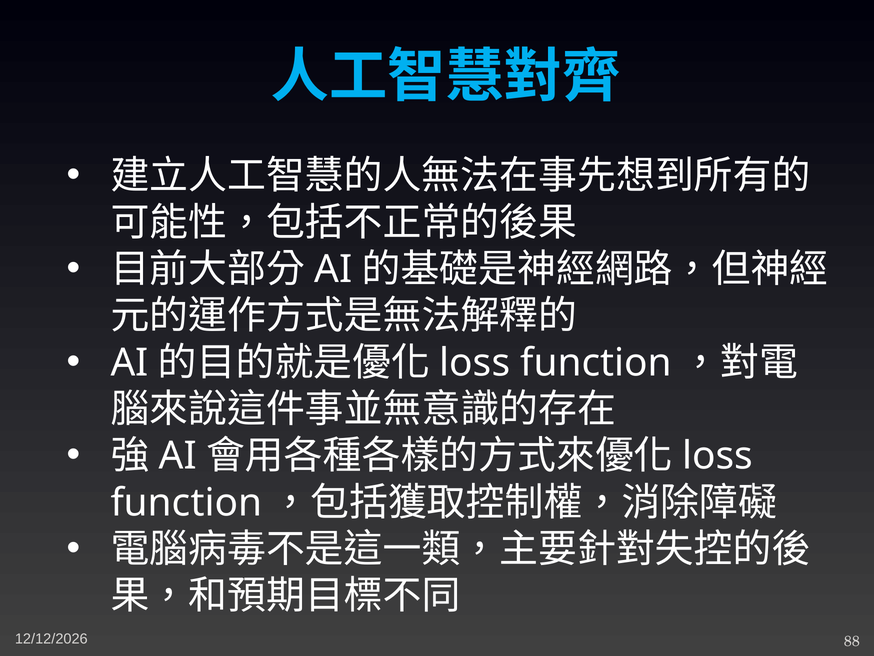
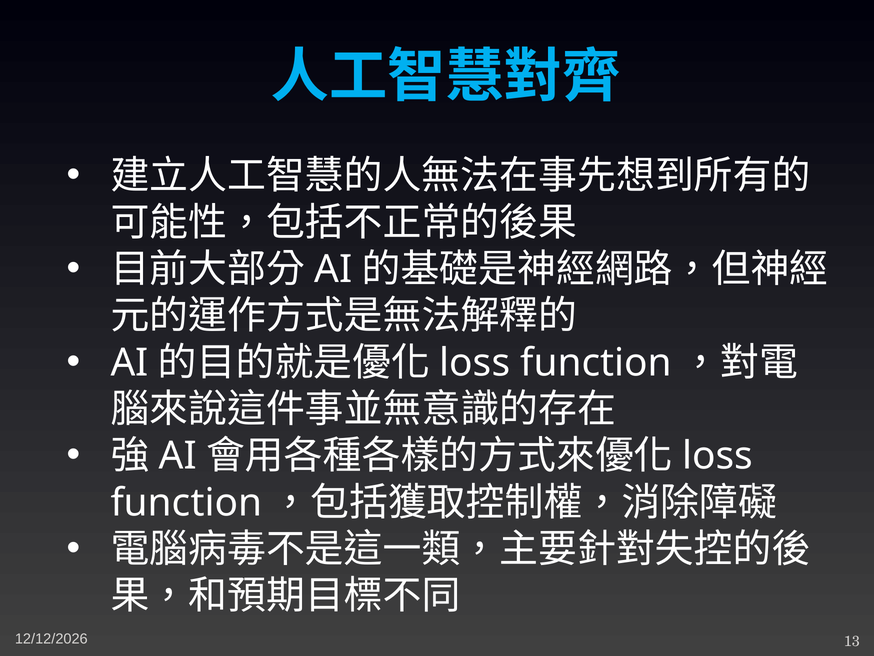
88: 88 -> 13 (852, 641)
